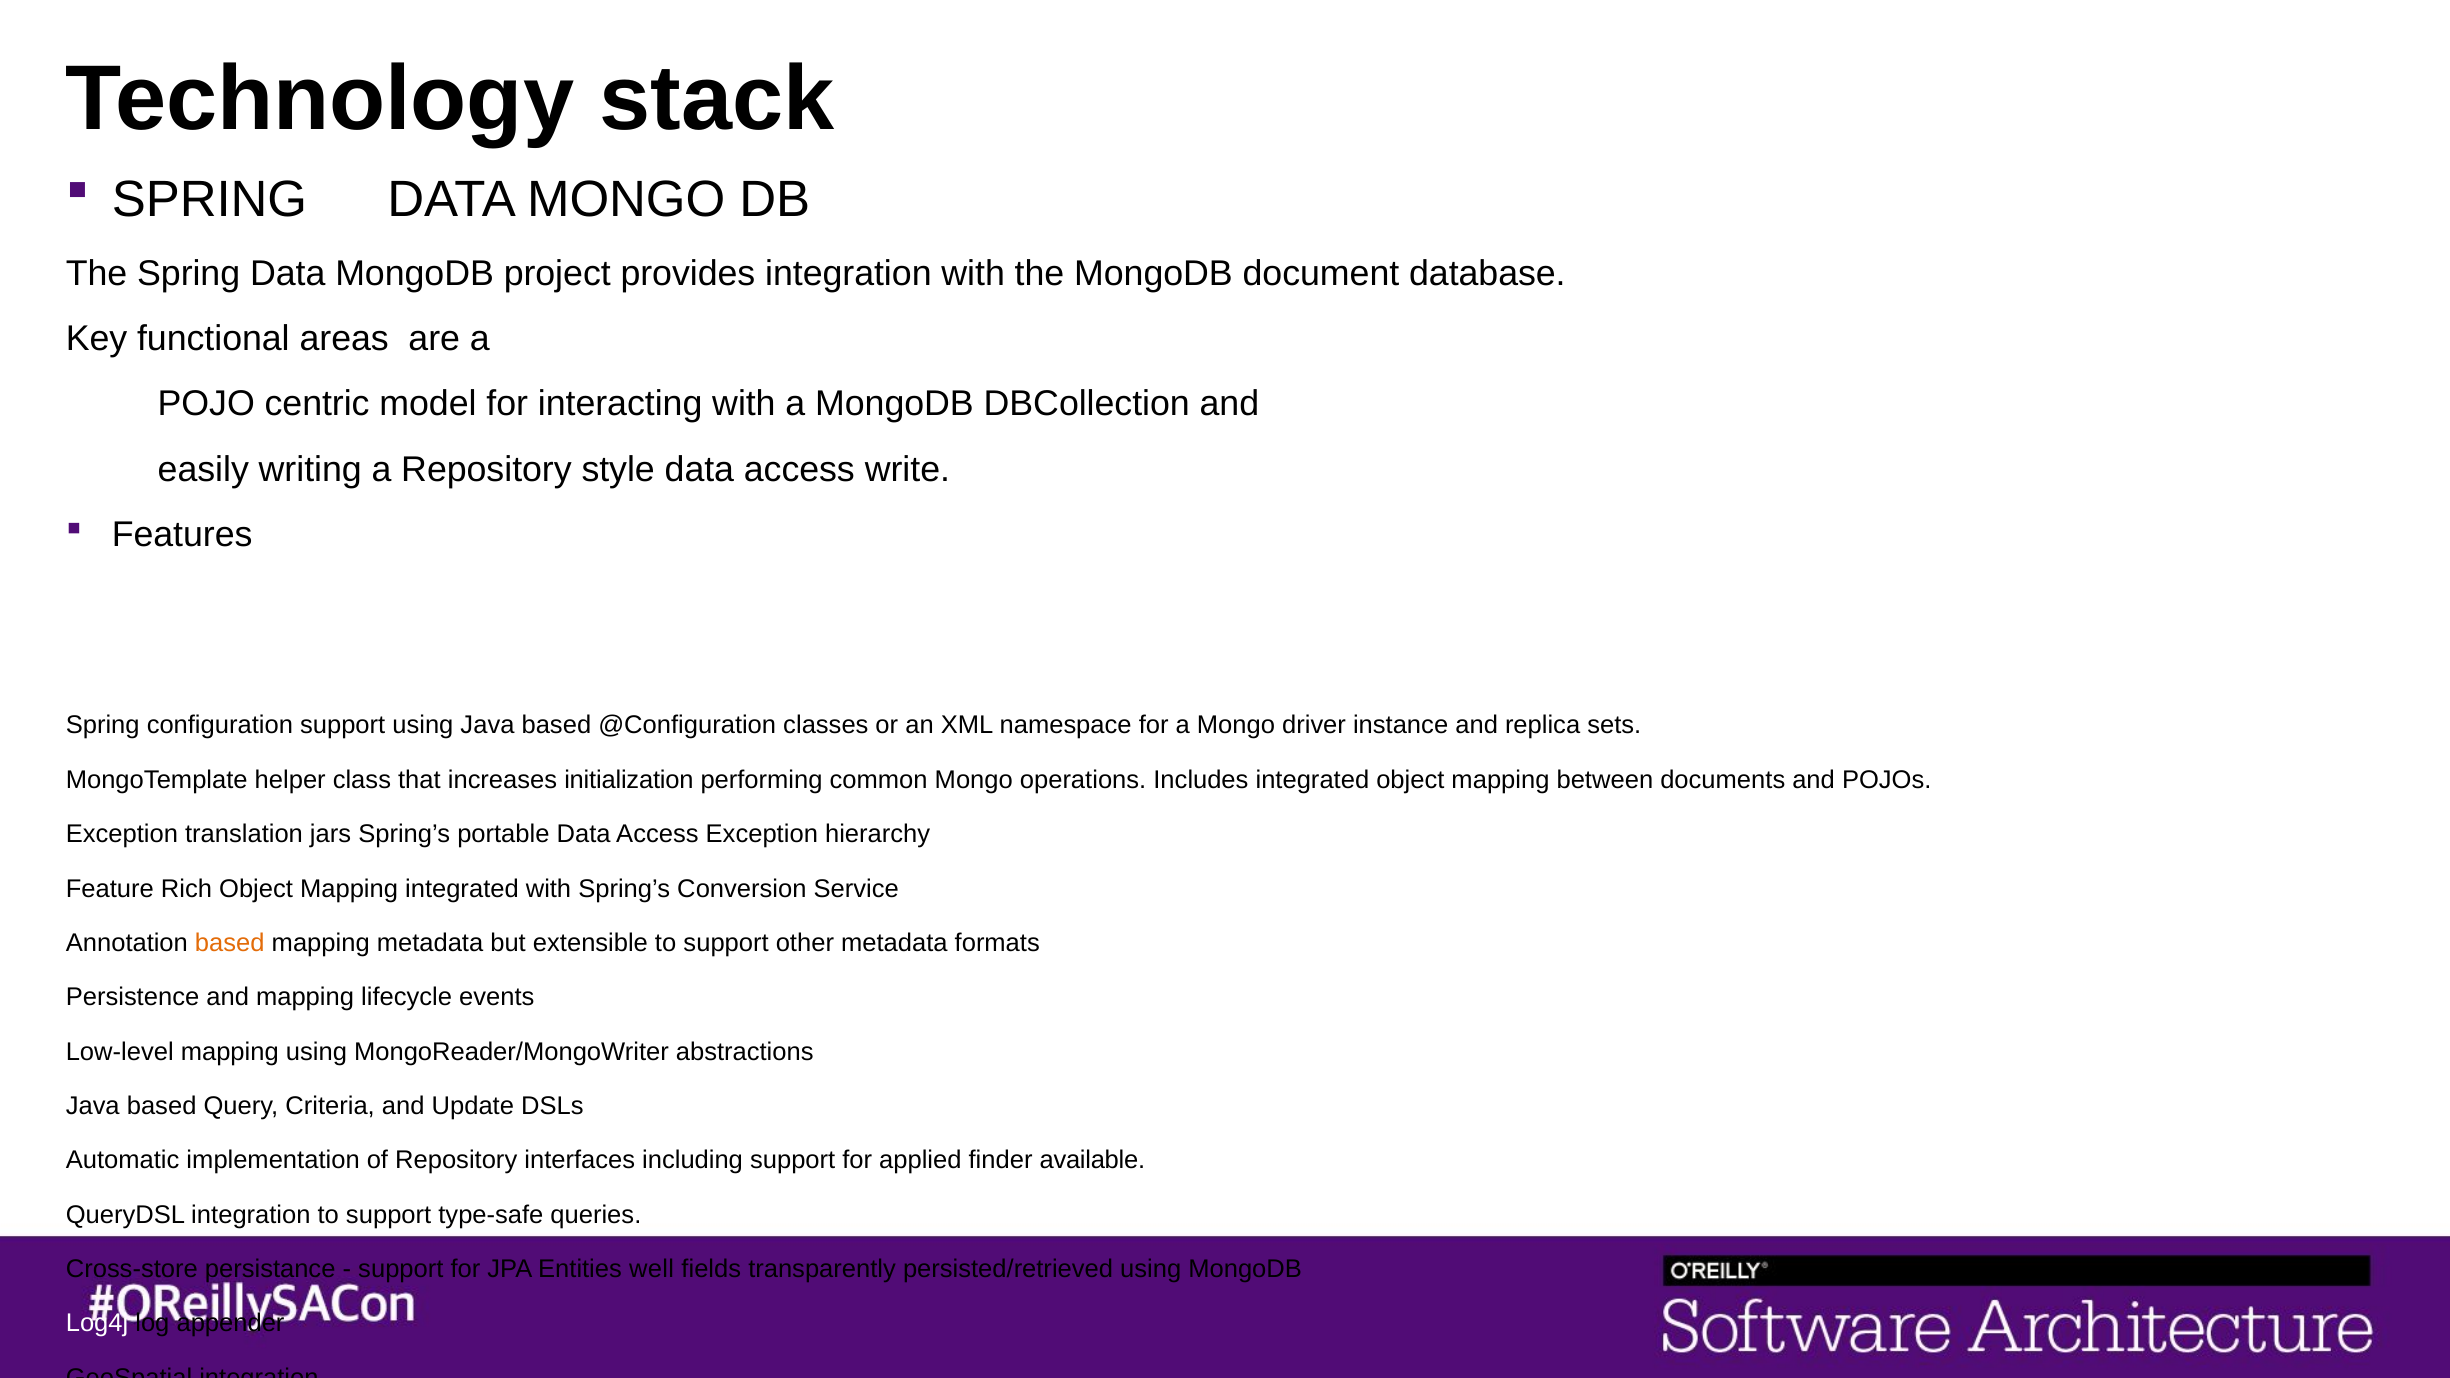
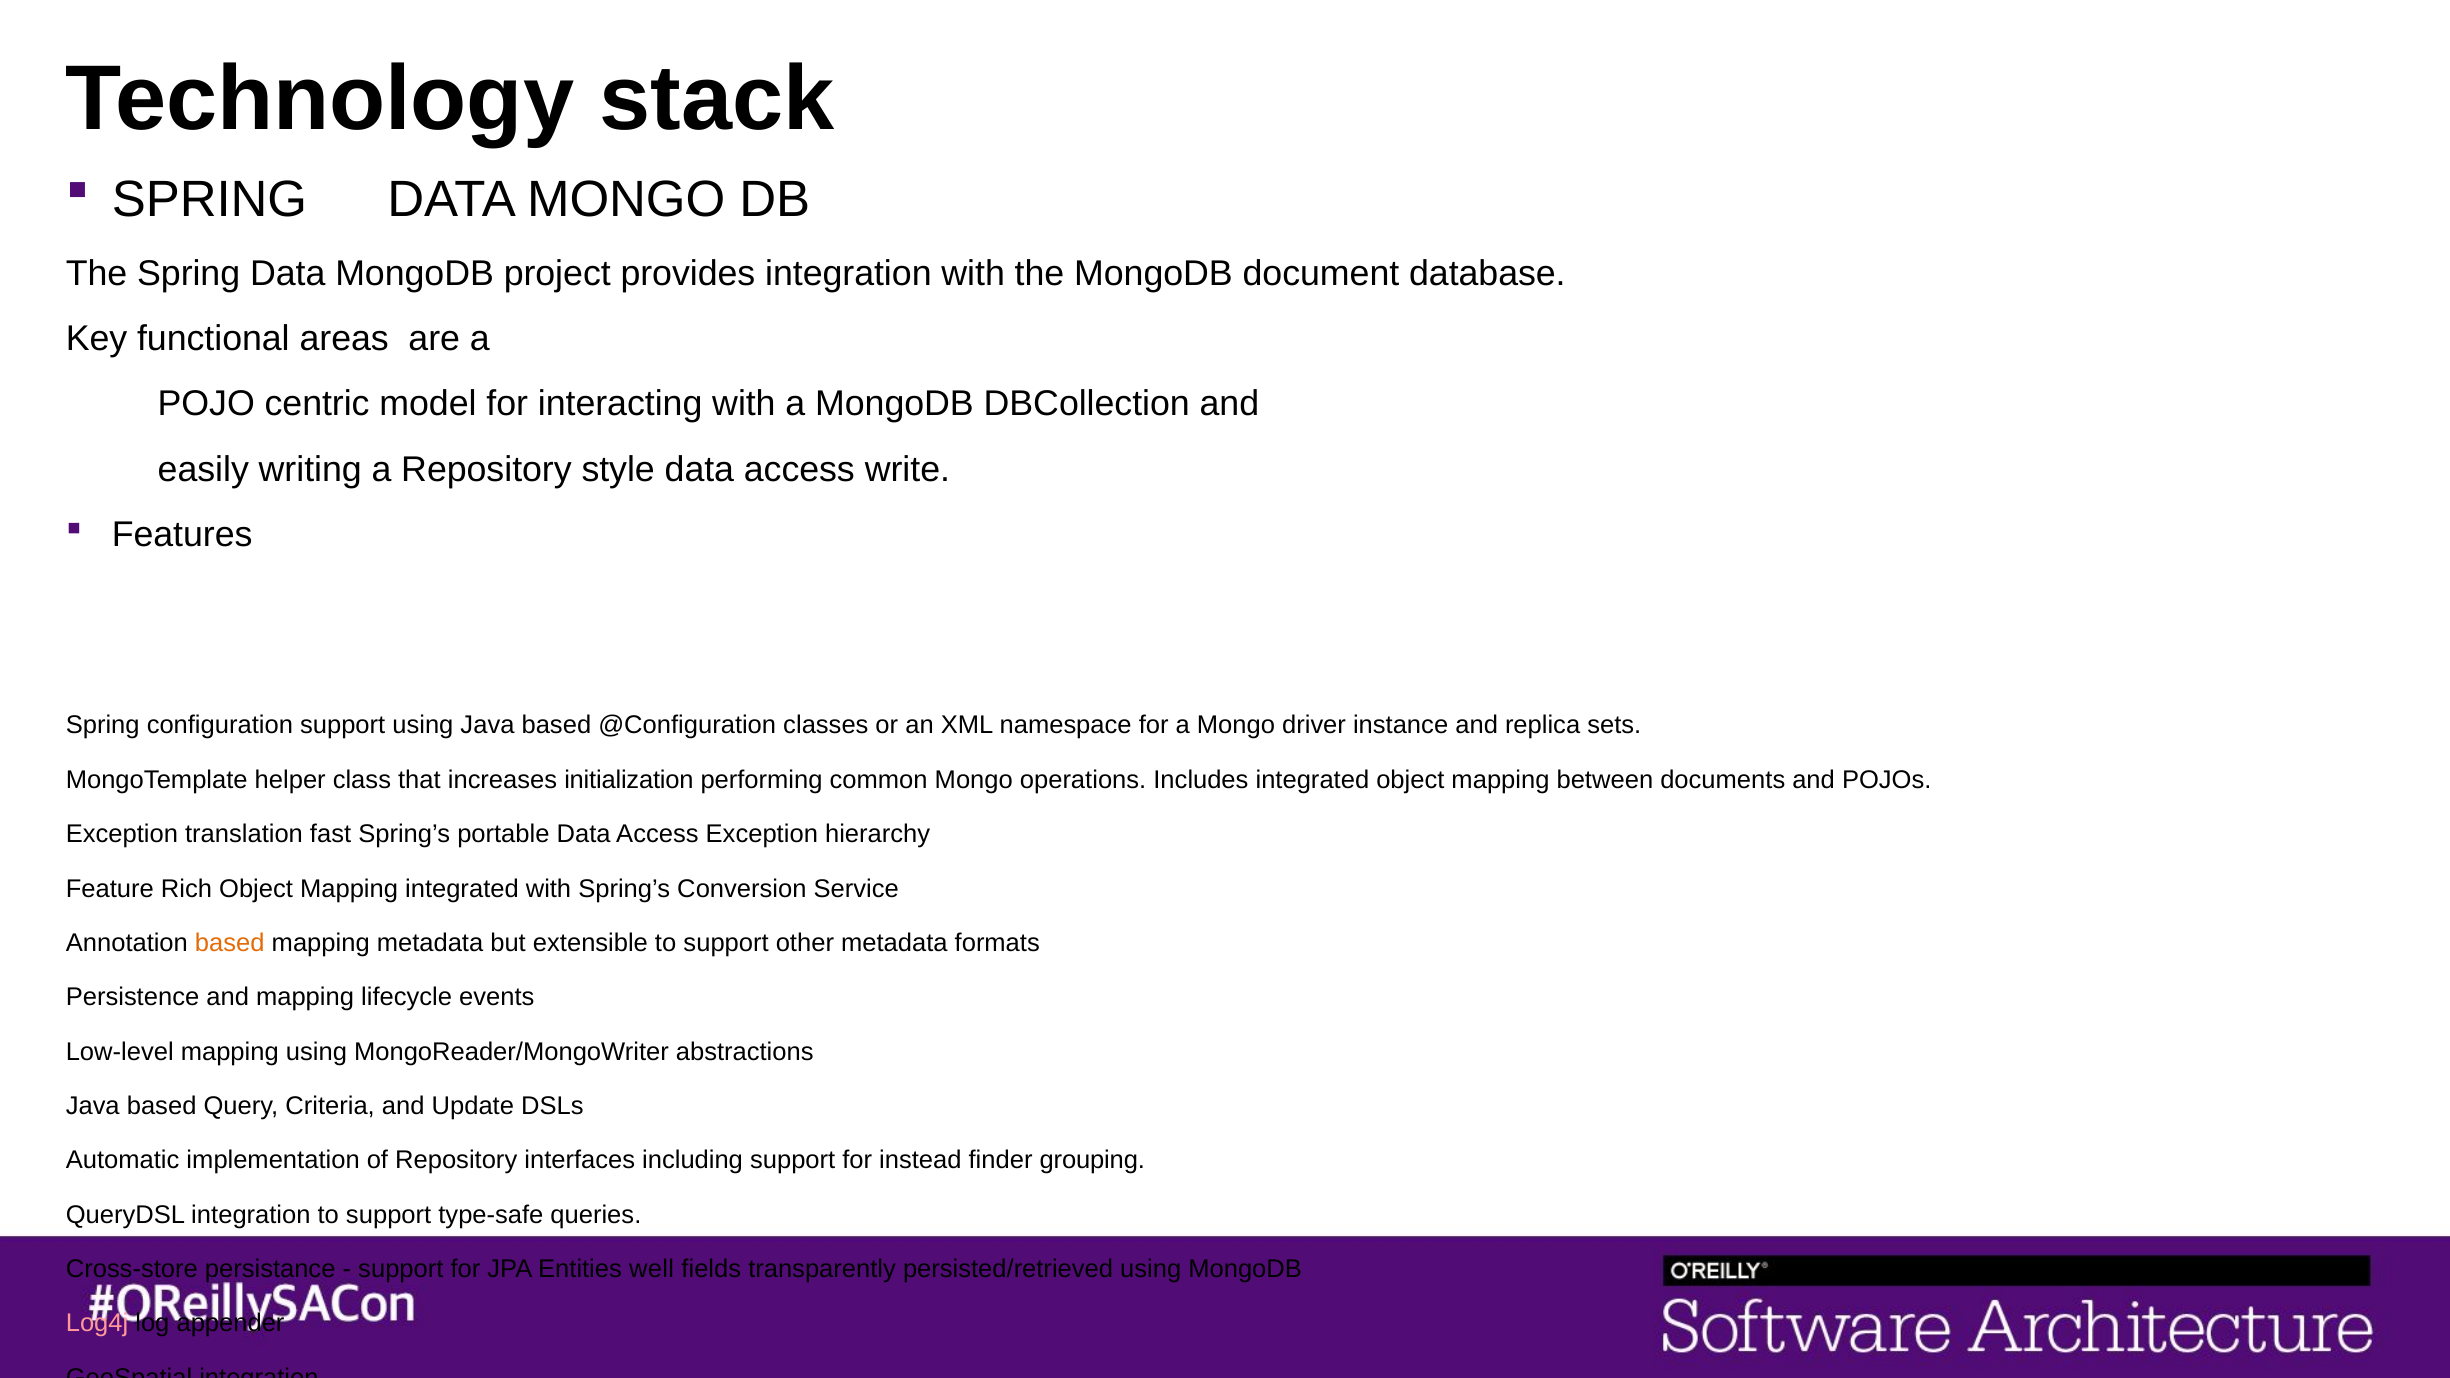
jars: jars -> fast (331, 834)
applied: applied -> instead (920, 1161)
available: available -> grouping (1092, 1161)
Log4j colour: white -> pink (97, 1324)
